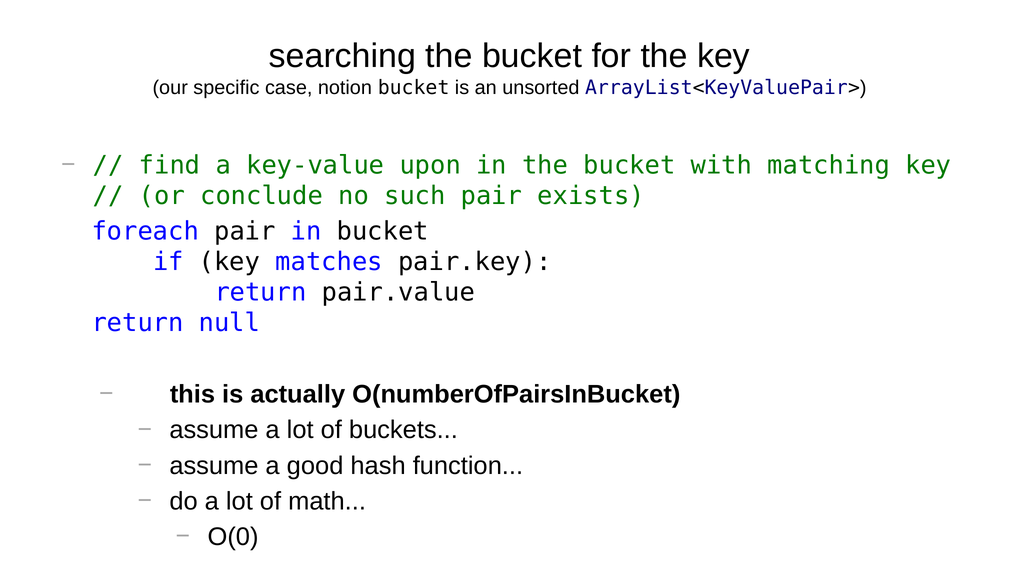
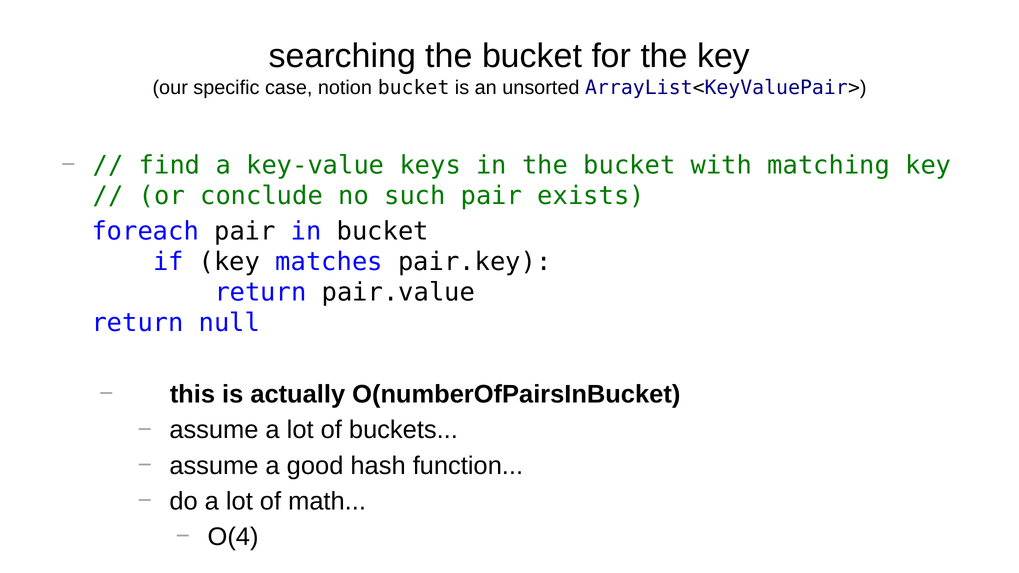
upon: upon -> keys (430, 165)
O(0: O(0 -> O(4 (233, 537)
